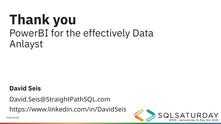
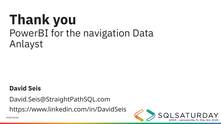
effectively: effectively -> navigation (107, 33)
